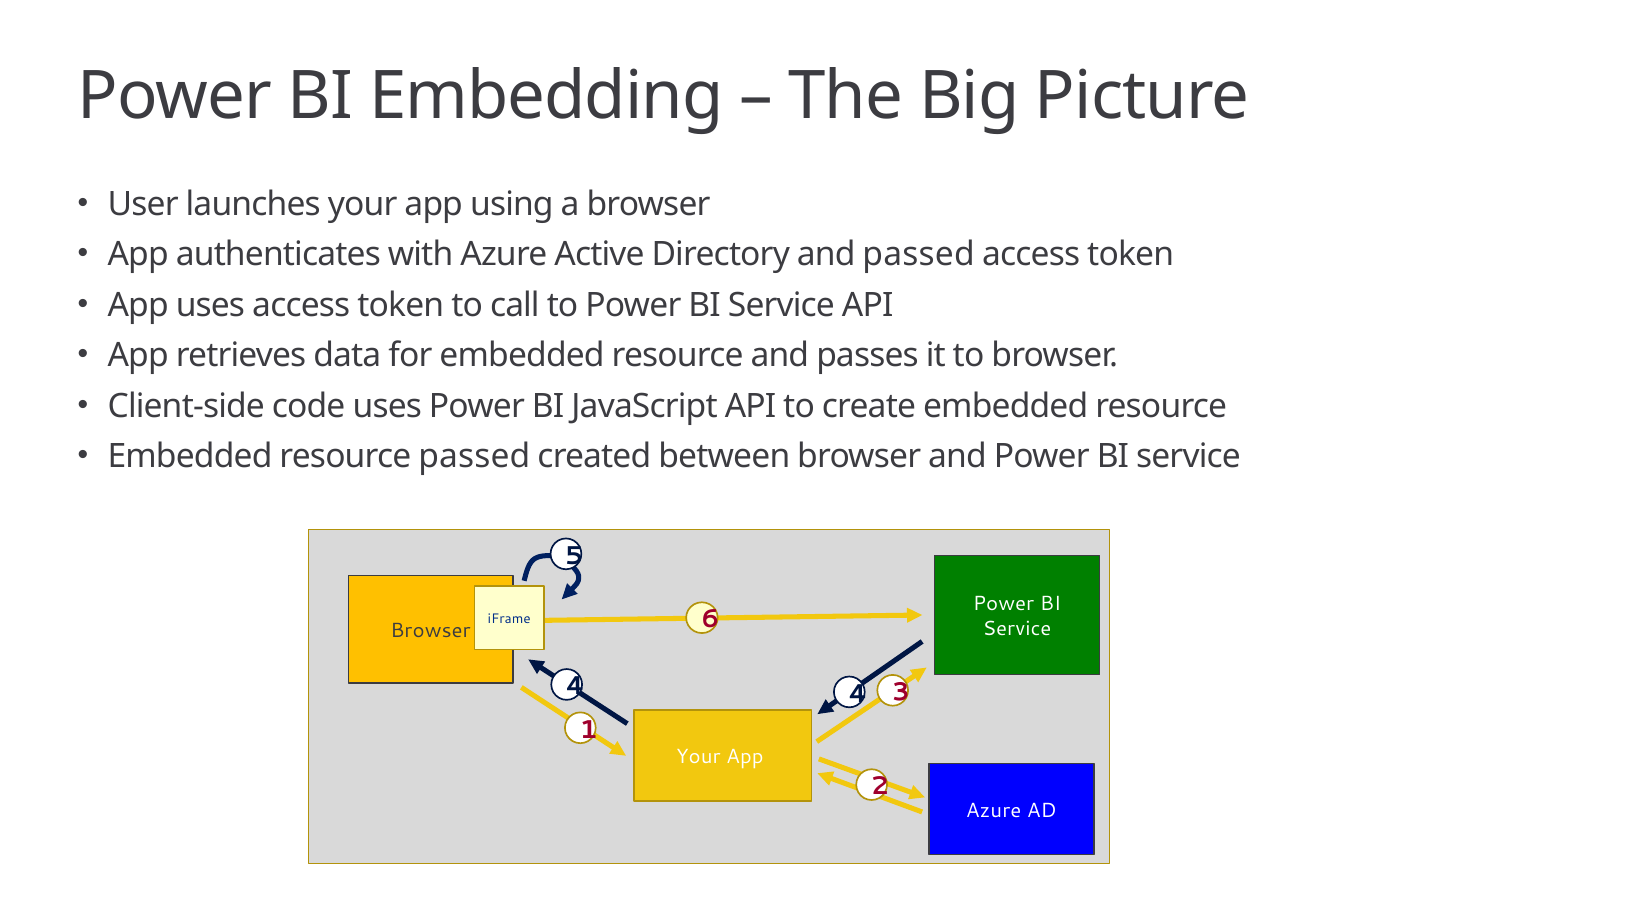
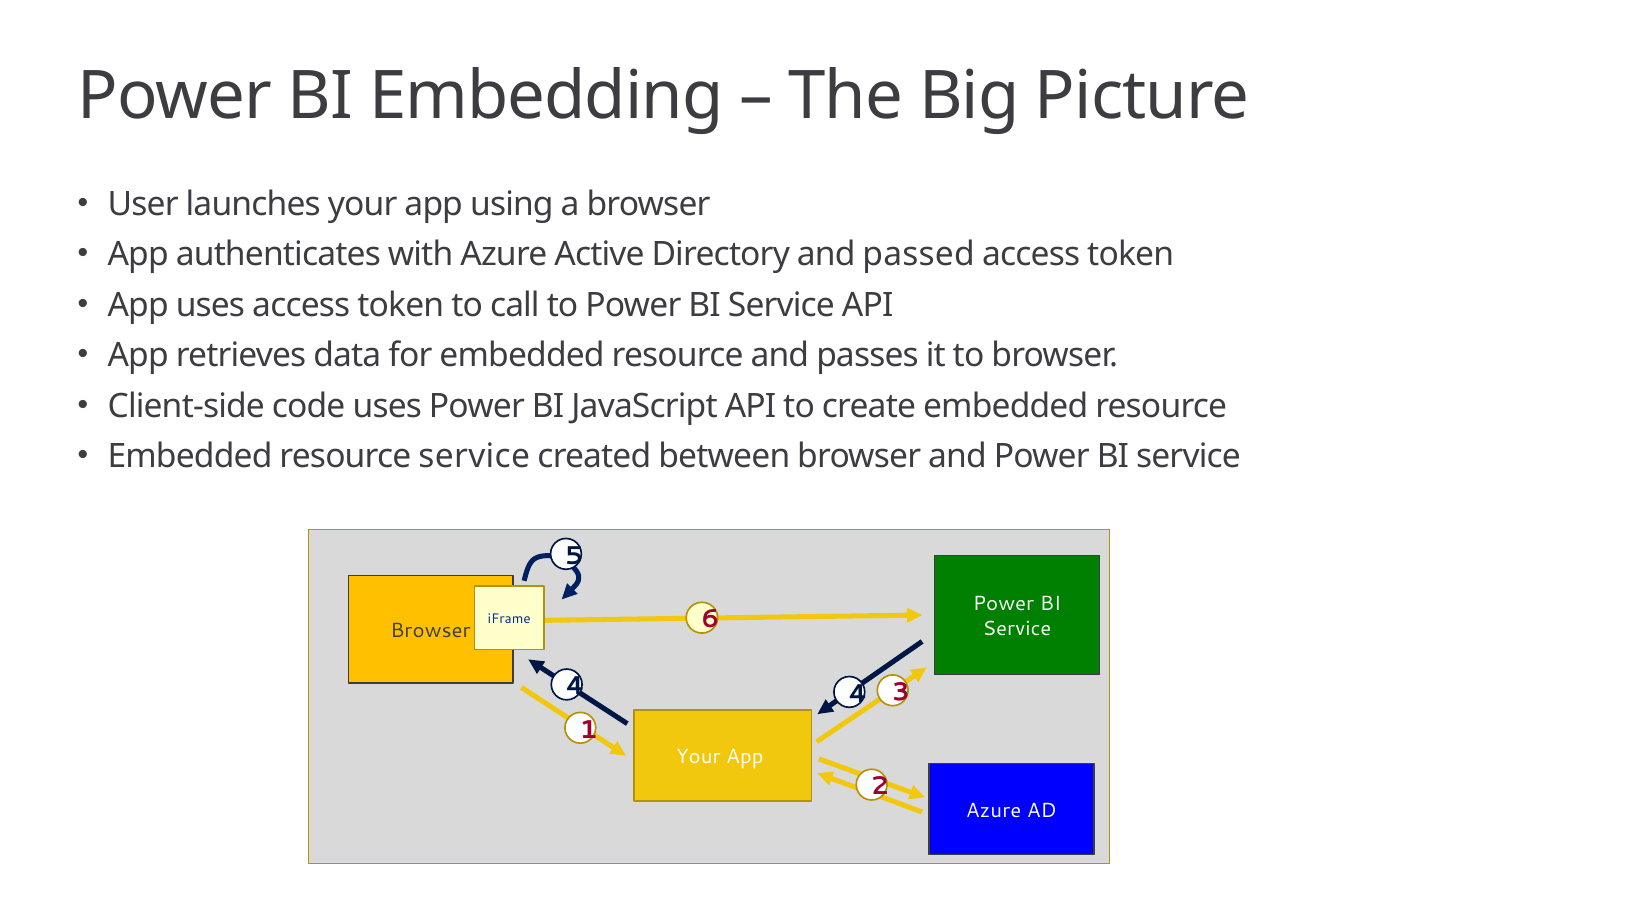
resource passed: passed -> service (474, 456)
